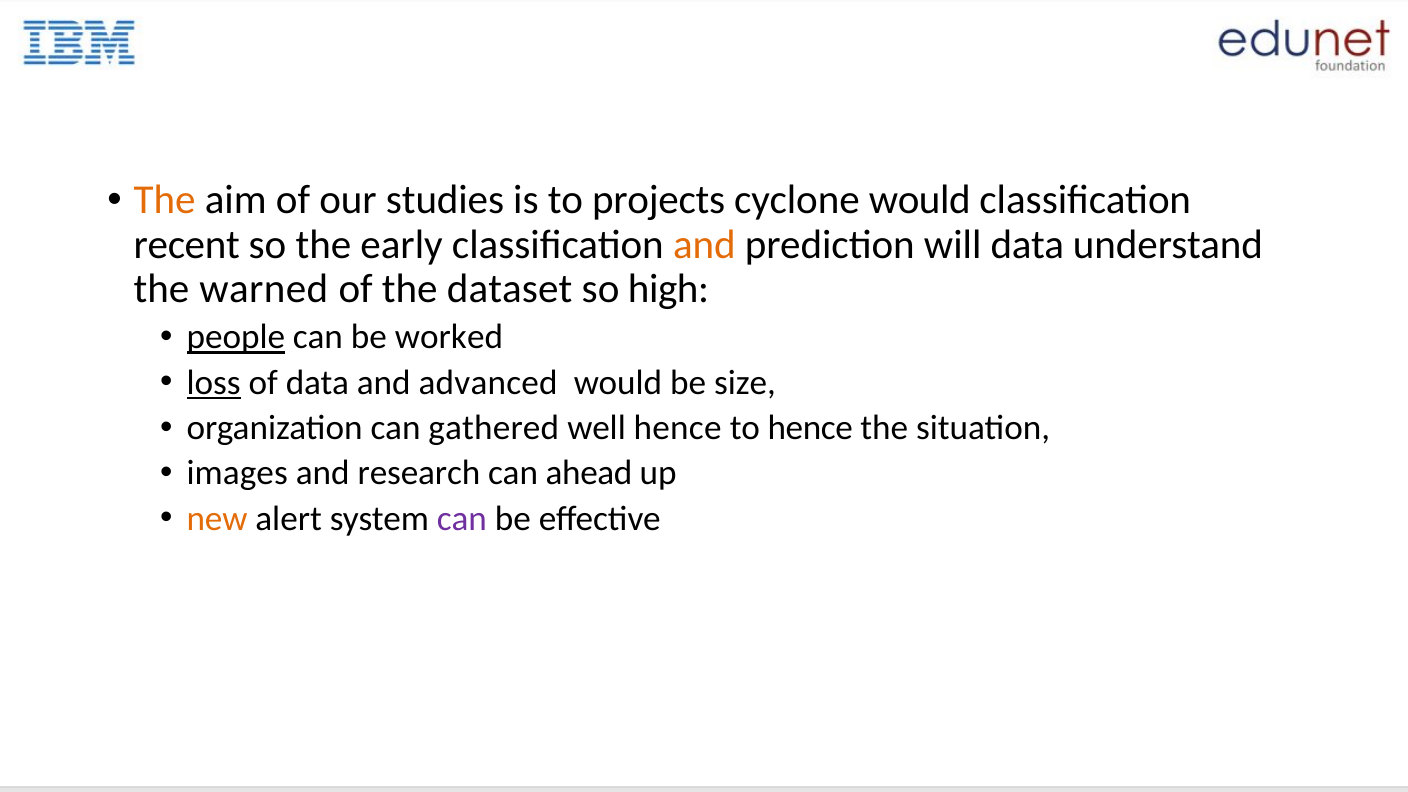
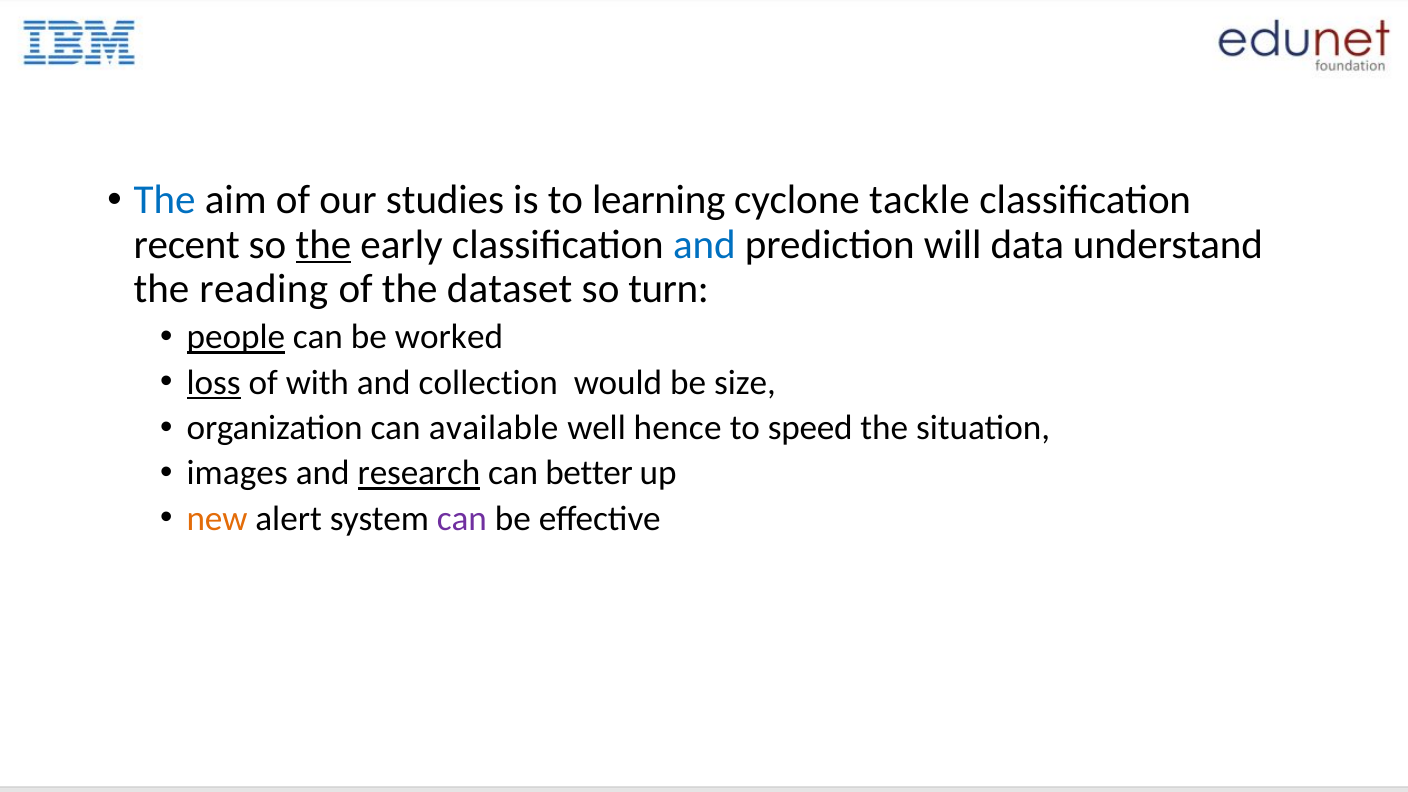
The colour: orange -> blue (165, 200)
projects: projects -> learning (659, 200)
cyclone would: would -> tackle (919, 200)
the underline: none -> present (323, 245)
and colour: orange -> blue (704, 245)
warned: warned -> reading (264, 289)
high: high -> turn (669, 289)
of data: data -> with (317, 383)
advanced: advanced -> collection (488, 383)
gathered: gathered -> available (494, 428)
to hence: hence -> speed (810, 428)
research underline: none -> present (419, 473)
ahead: ahead -> better (589, 473)
